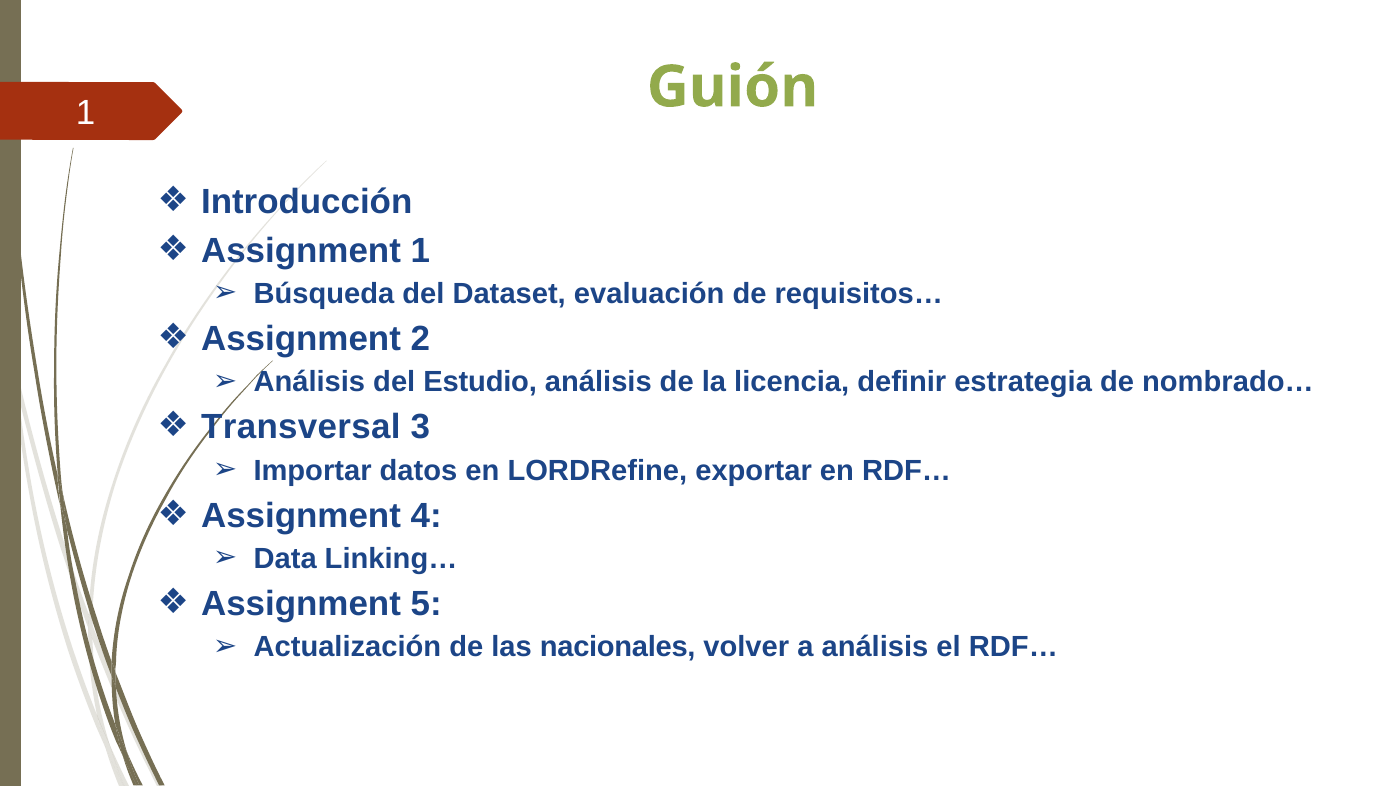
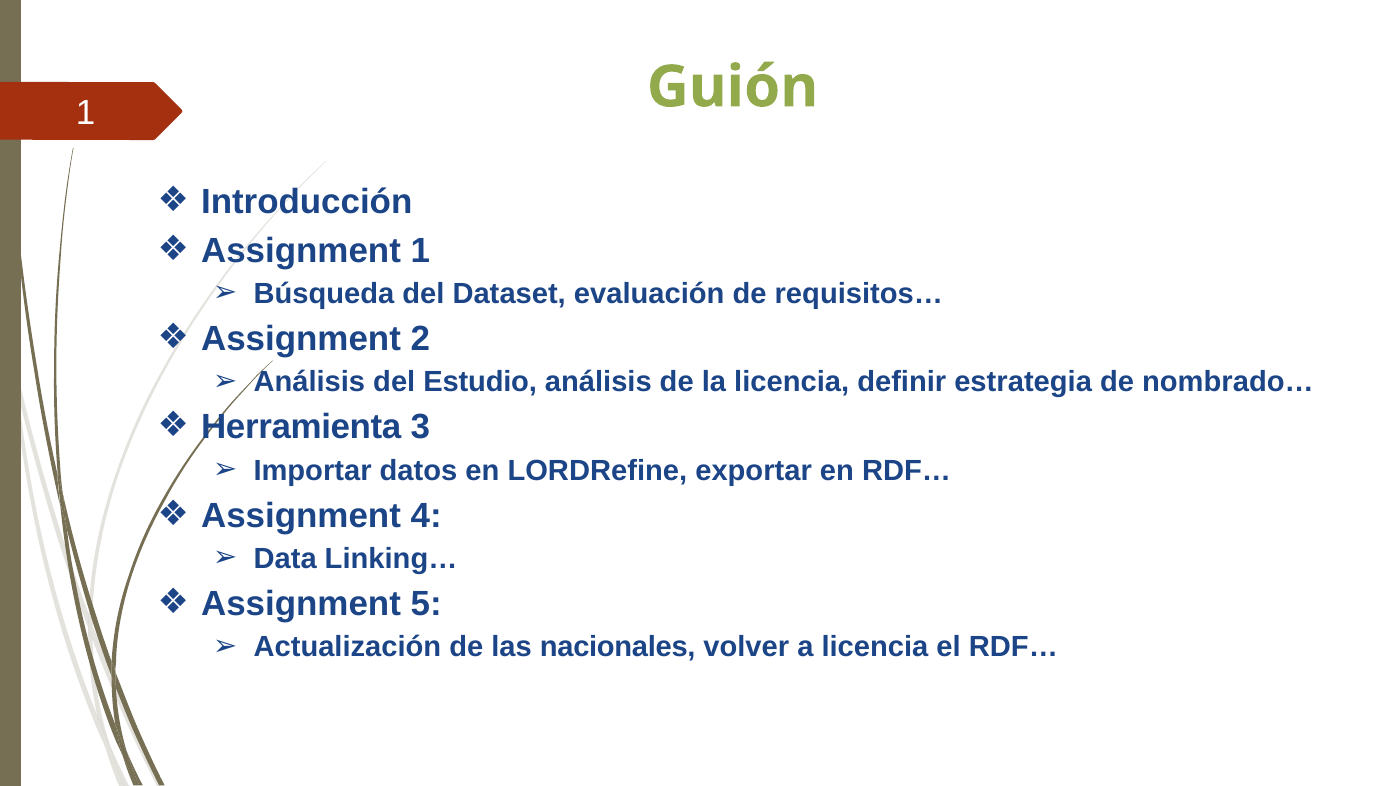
Transversal: Transversal -> Herramienta (301, 427)
a análisis: análisis -> licencia (875, 647)
